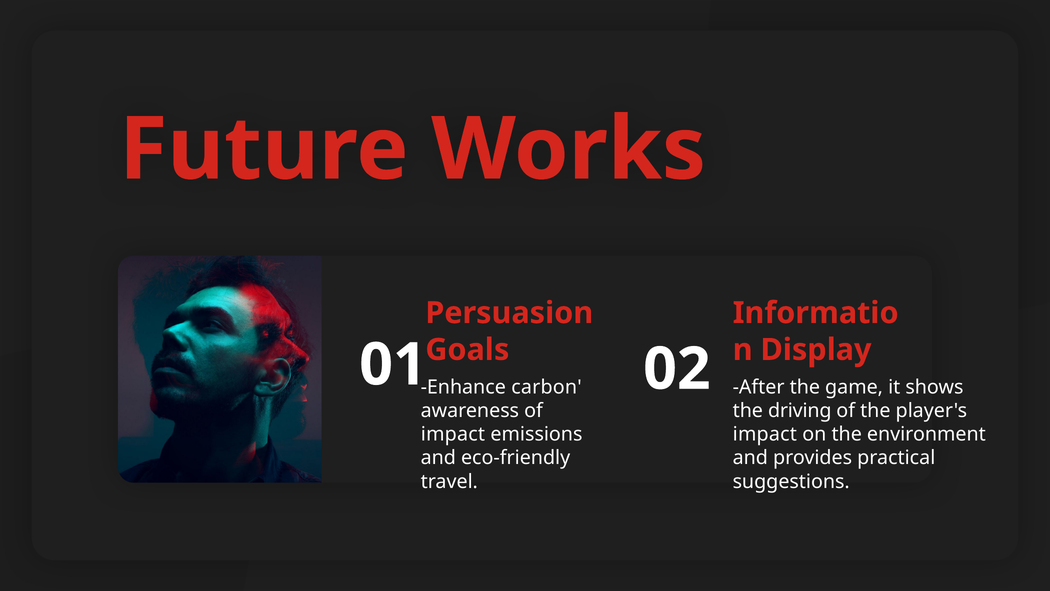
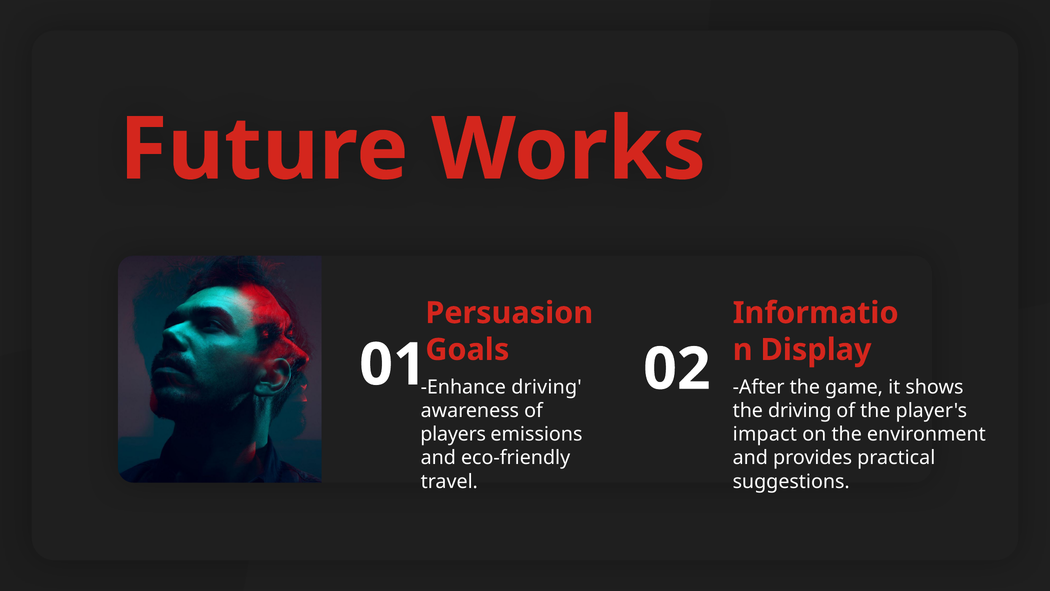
Enhance carbon: carbon -> driving (547, 387)
impact: impact -> players (453, 434)
